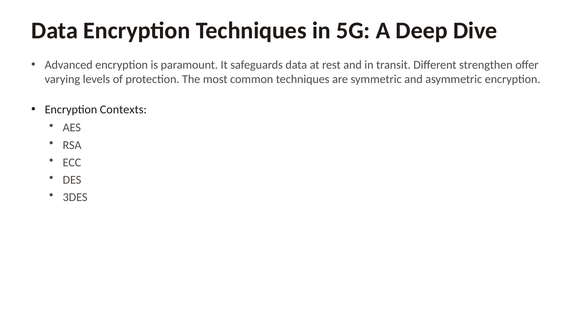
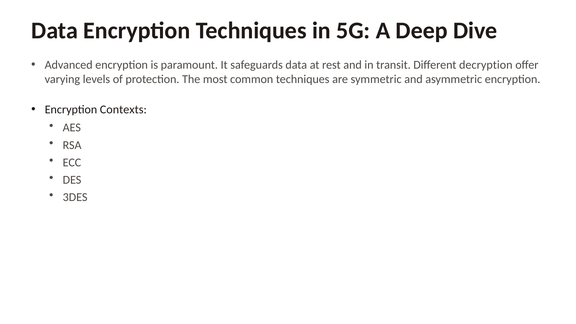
strengthen: strengthen -> decryption (486, 65)
